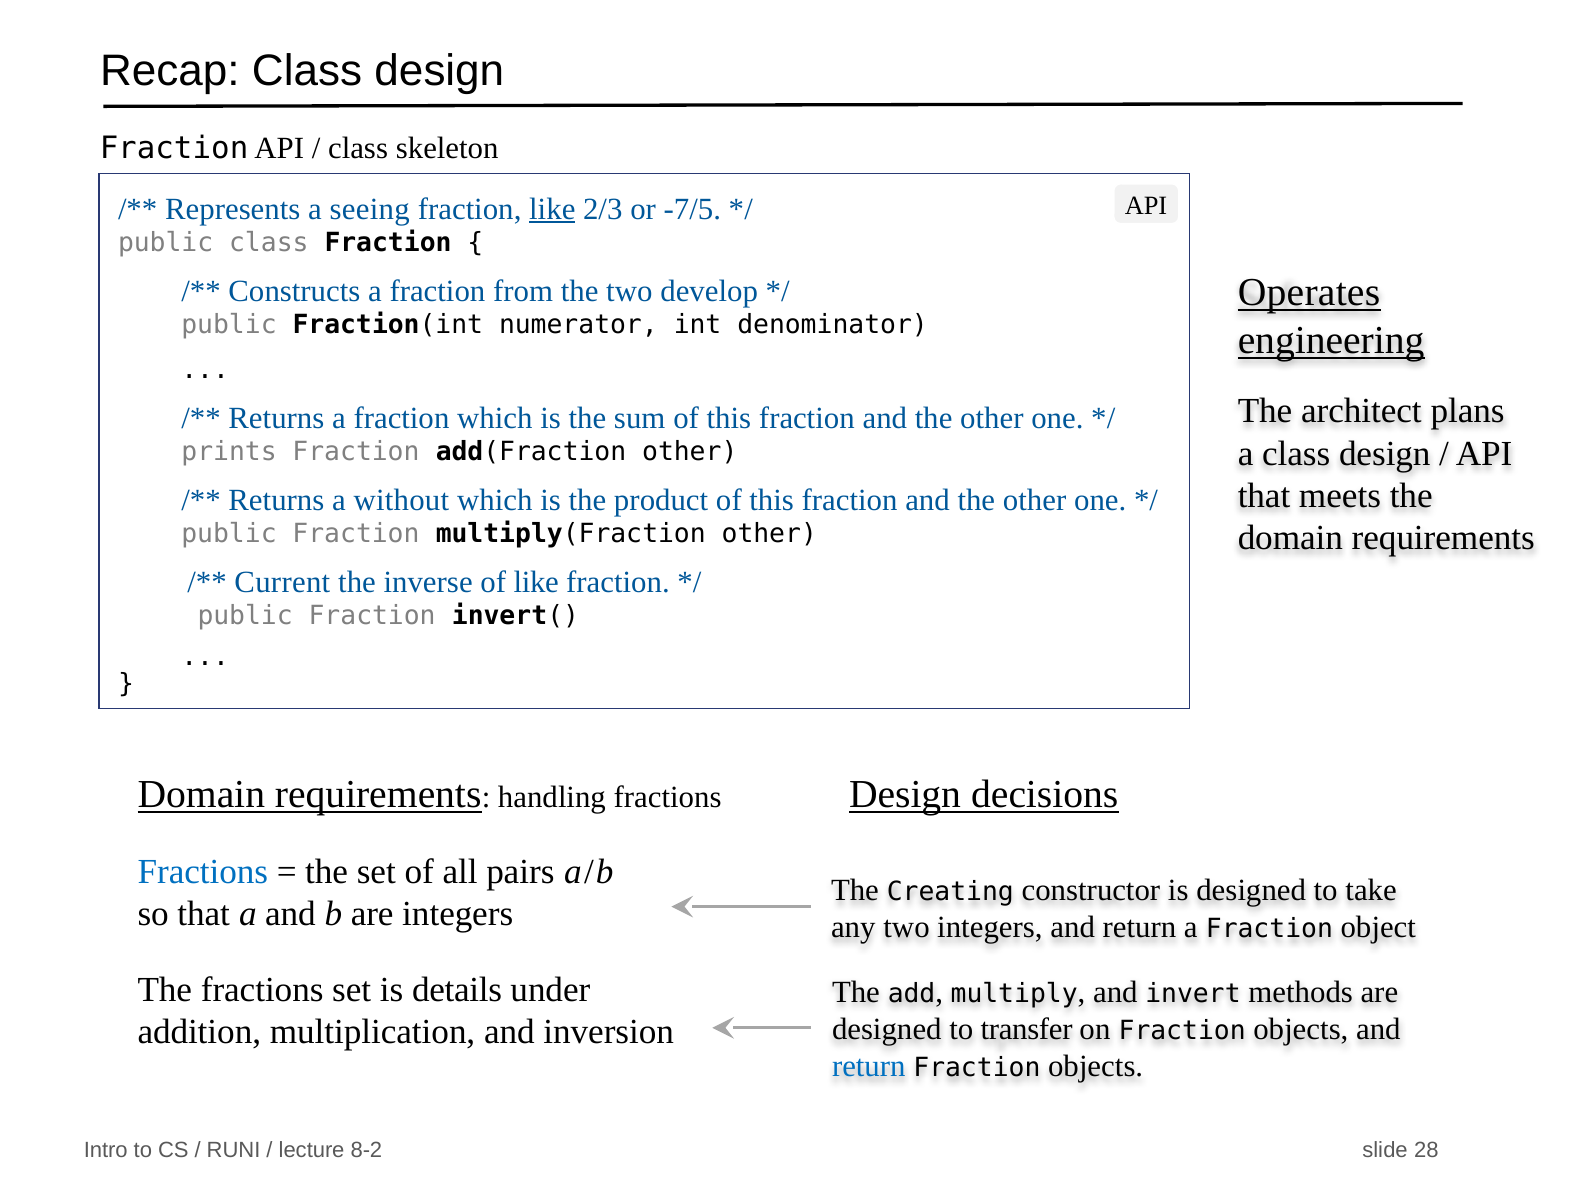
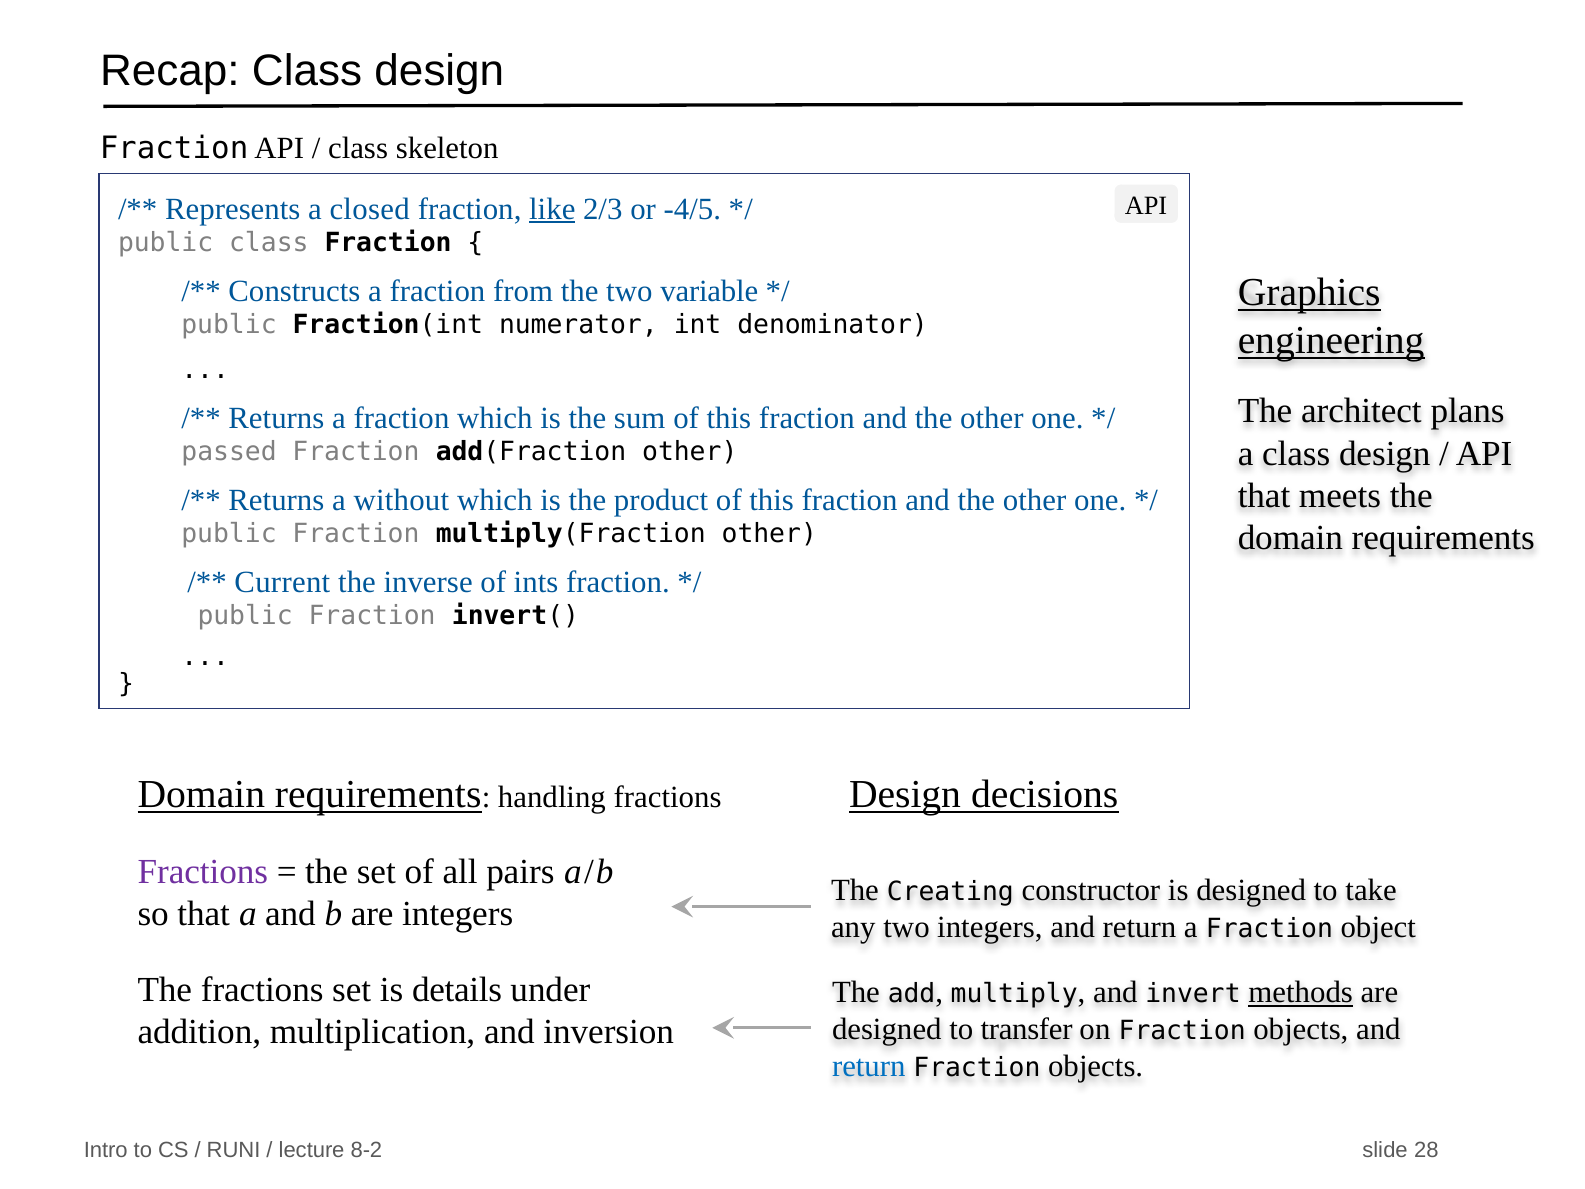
seeing: seeing -> closed (370, 209)
-7/5: -7/5 -> -4/5 (692, 209)
Operates: Operates -> Graphics (1309, 293)
develop: develop -> variable (709, 291)
prints: prints -> passed (229, 452)
of like: like -> ints (536, 582)
Fractions colour: blue -> purple (203, 872)
methods underline: none -> present (1301, 992)
